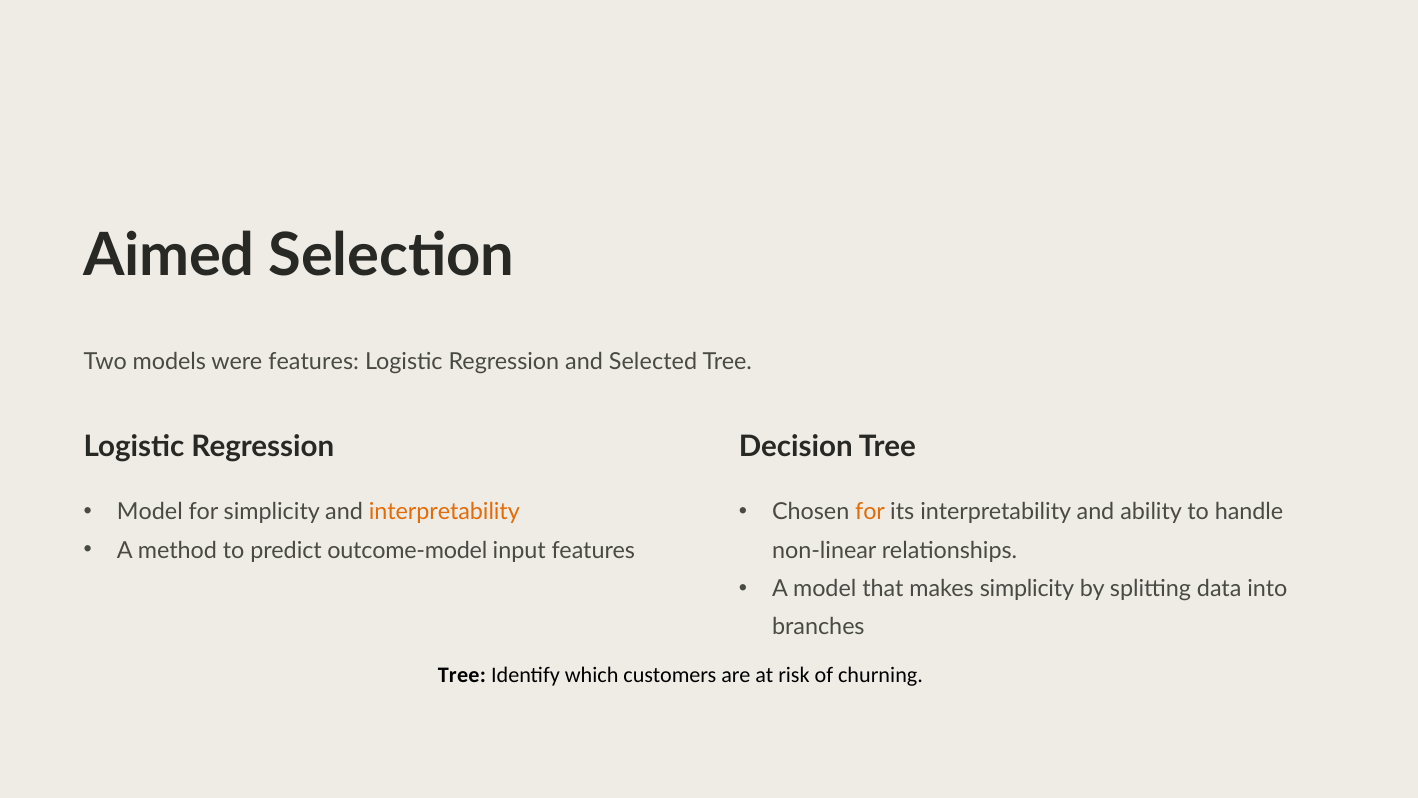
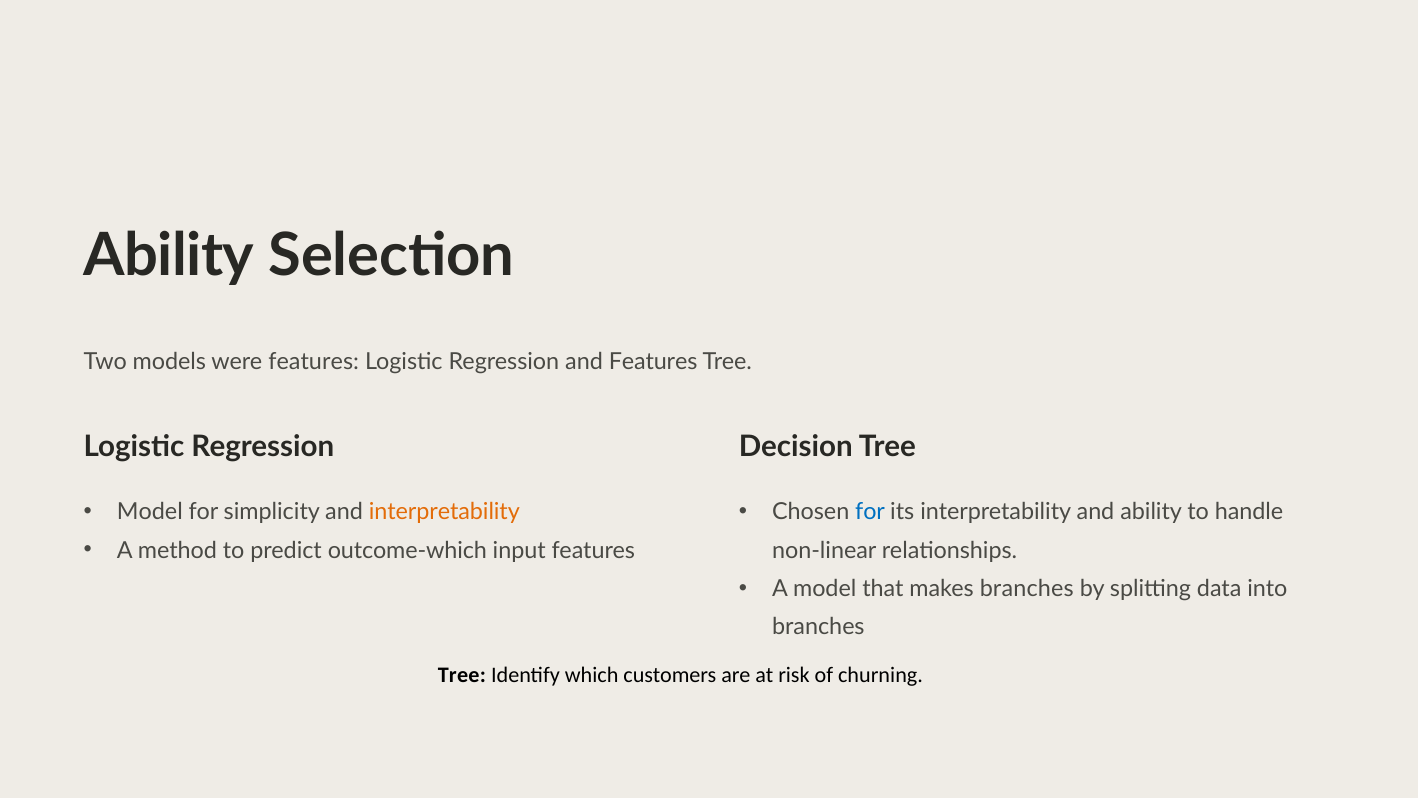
Aimed: Aimed -> Ability (169, 256)
and Selected: Selected -> Features (653, 362)
for colour: orange -> blue (870, 512)
outcome-model: outcome-model -> outcome-which (407, 550)
makes simplicity: simplicity -> branches (1027, 588)
